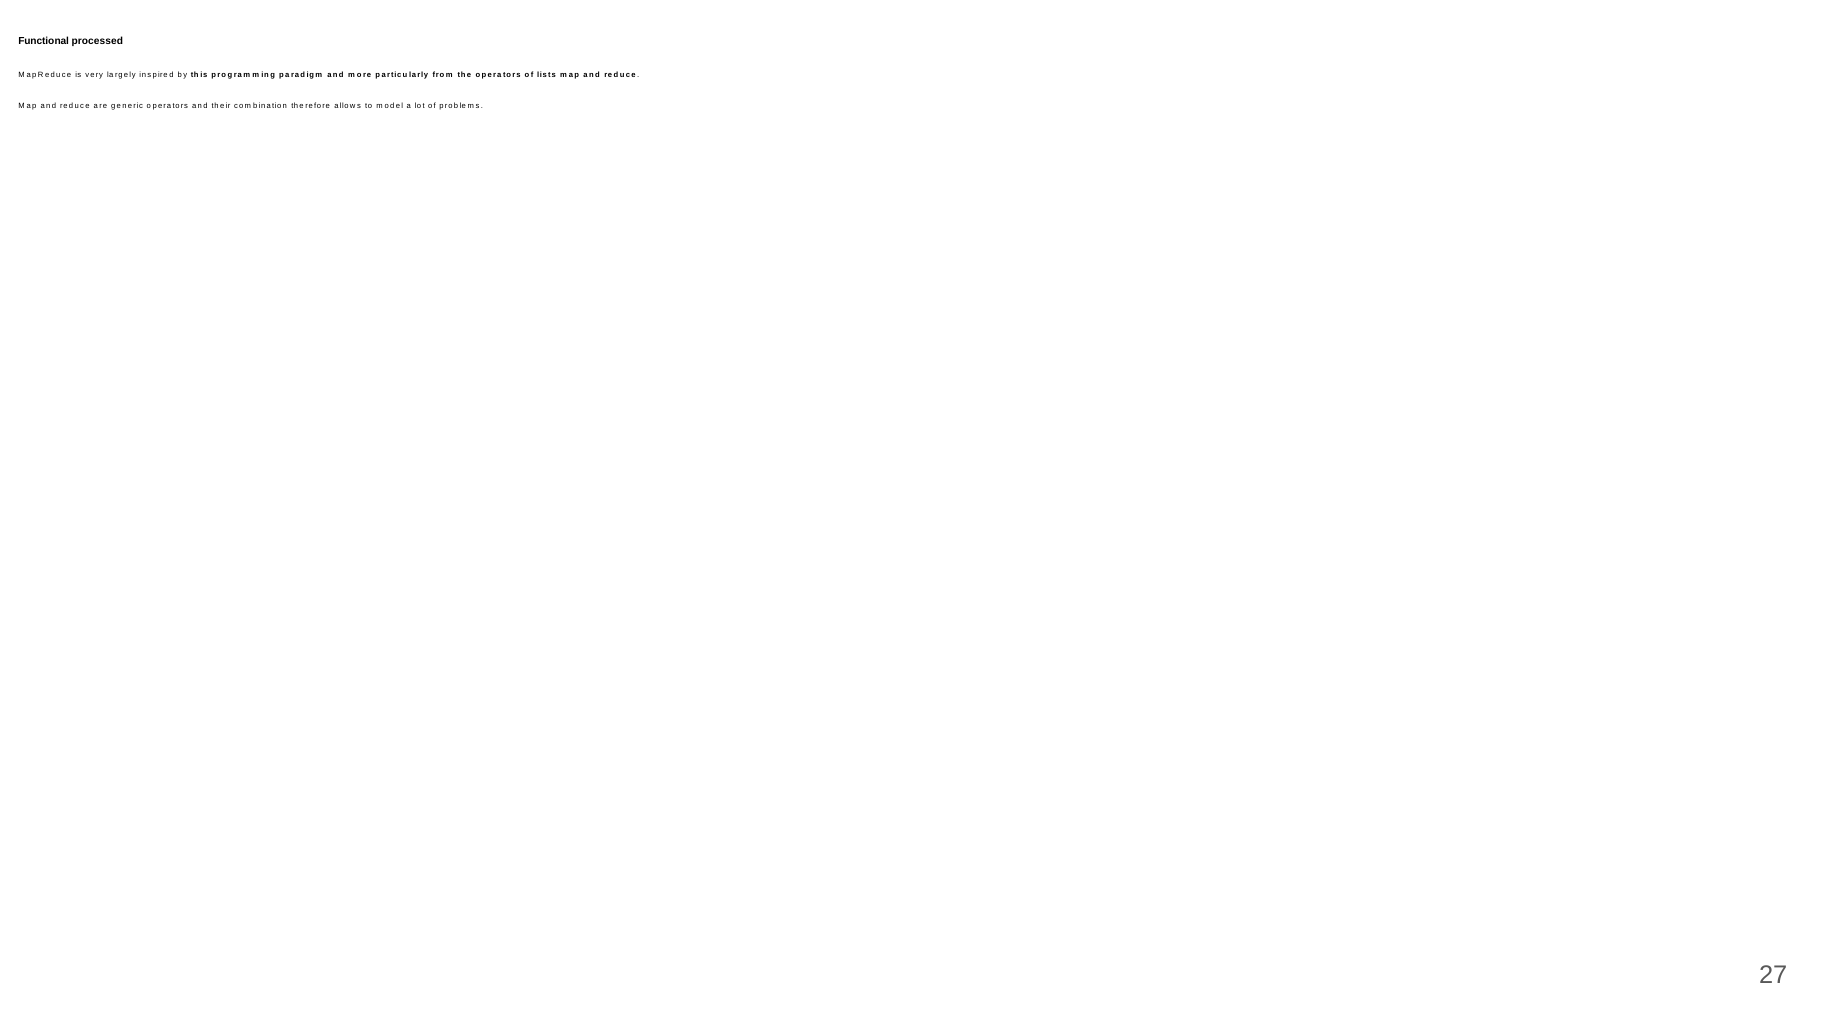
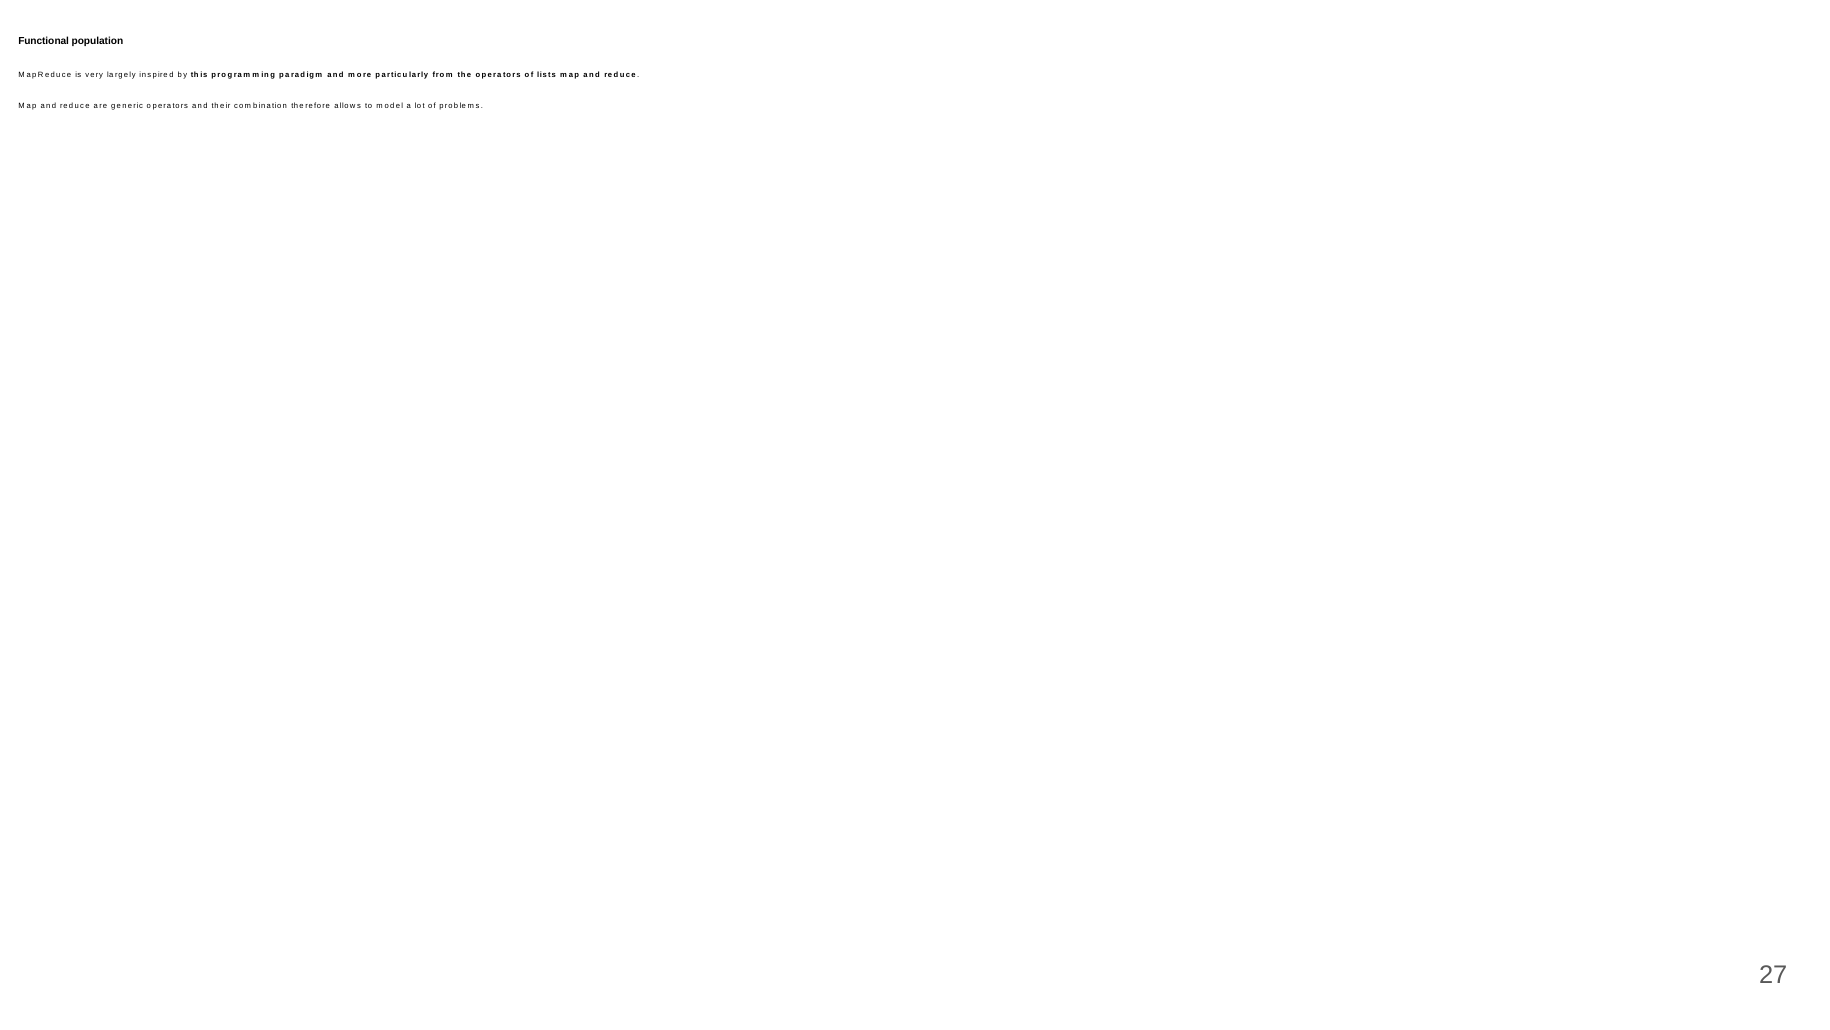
processed: processed -> population (97, 41)
